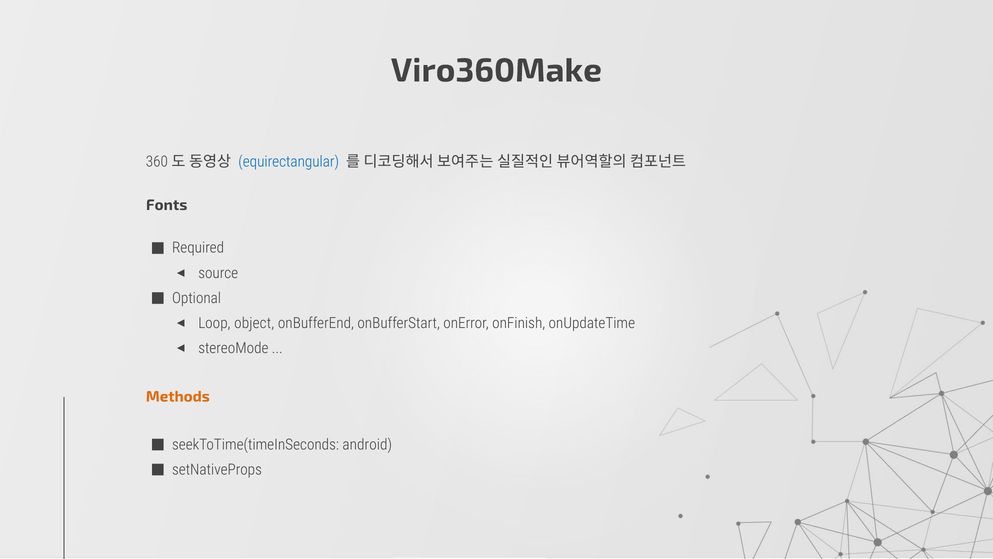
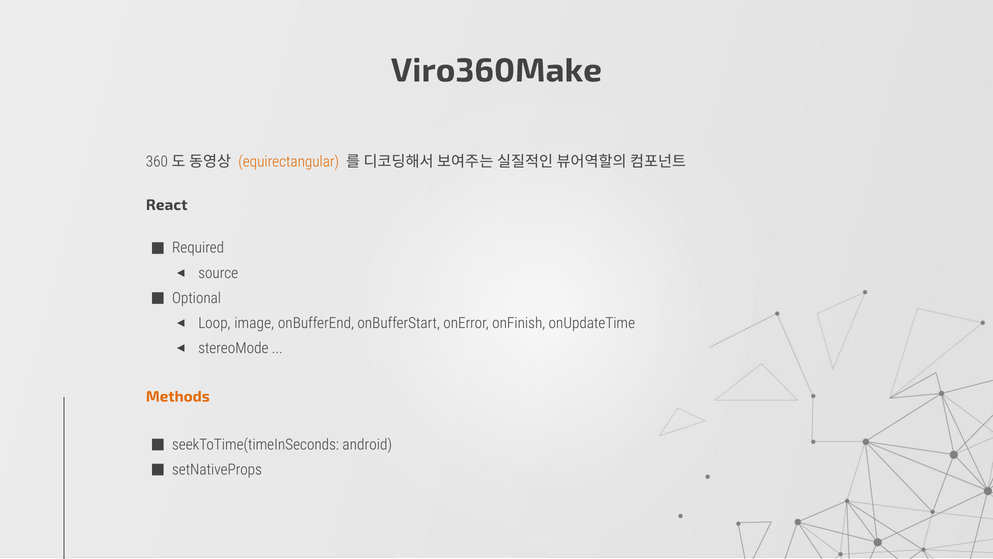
equirectangular colour: blue -> orange (289, 162)
Fonts: Fonts -> React (167, 205)
object: object -> image (254, 323)
